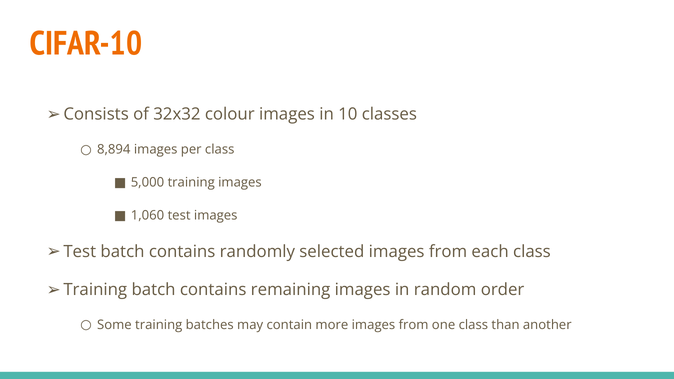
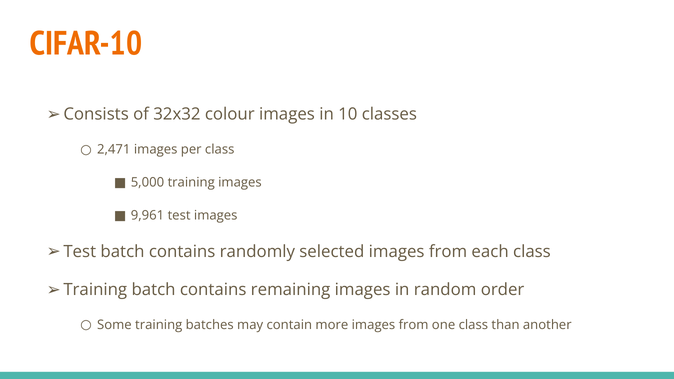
8,894: 8,894 -> 2,471 (114, 149)
1,060: 1,060 -> 9,961 (147, 215)
